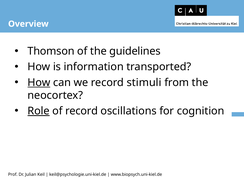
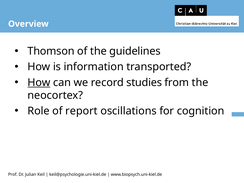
stimuli: stimuli -> studies (144, 82)
Role underline: present -> none (39, 111)
of record: record -> report (82, 111)
